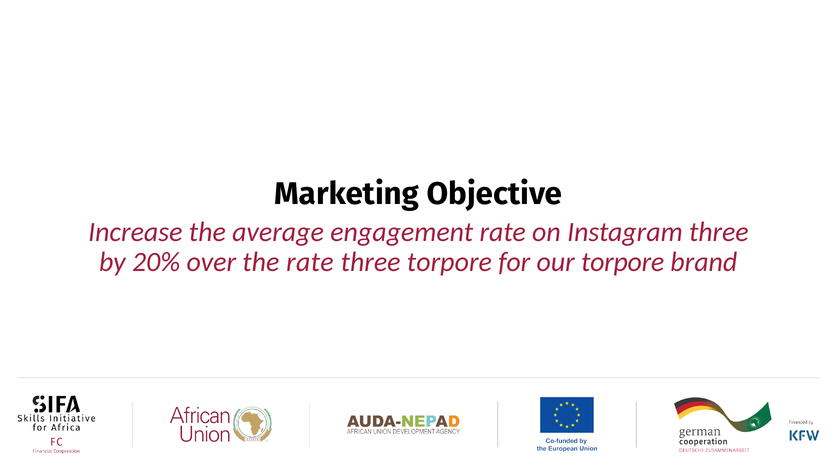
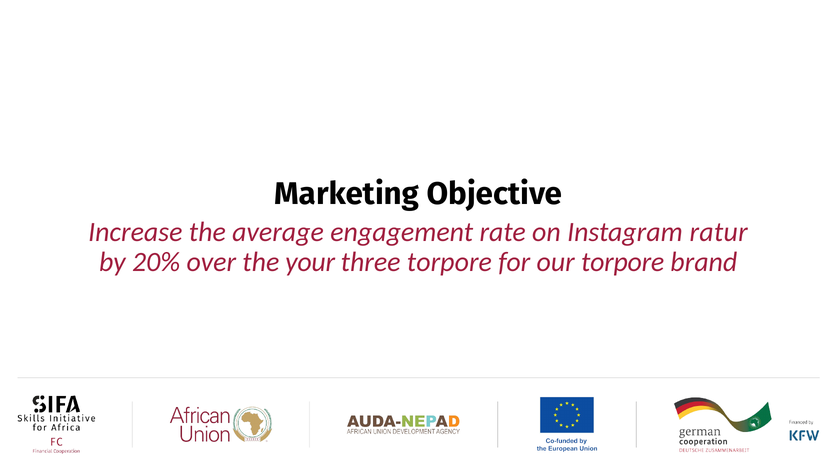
Instagram three: three -> ratur (719, 232)
the rate: rate -> your (310, 262)
